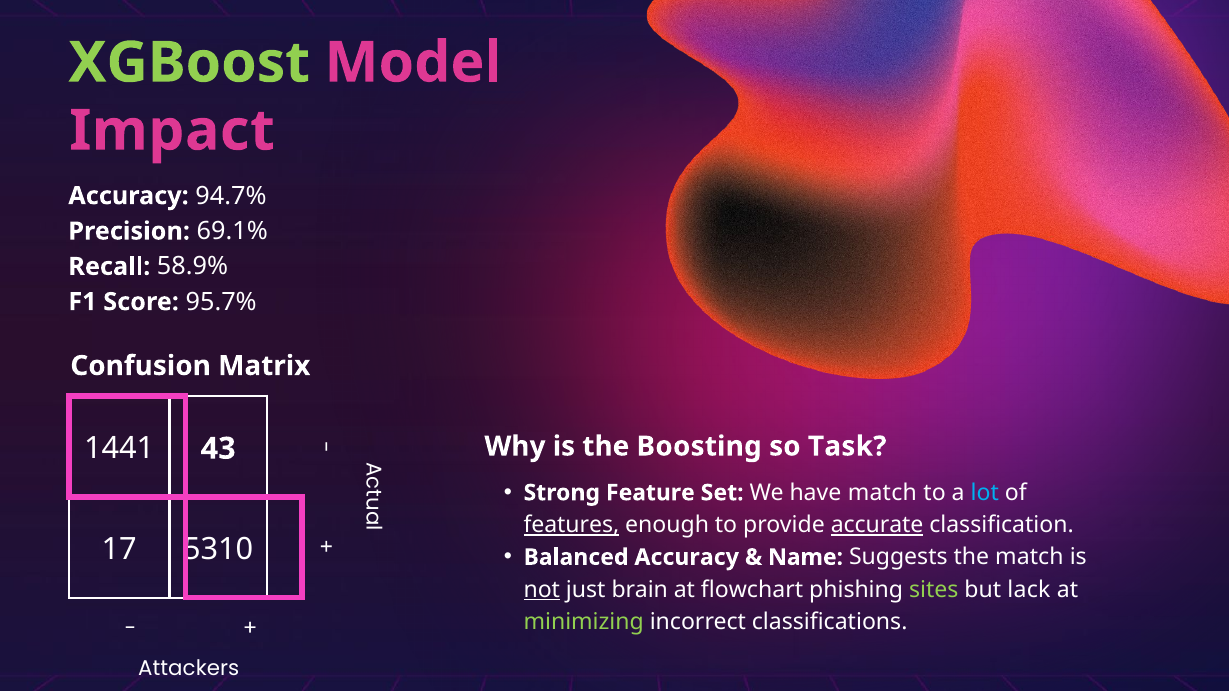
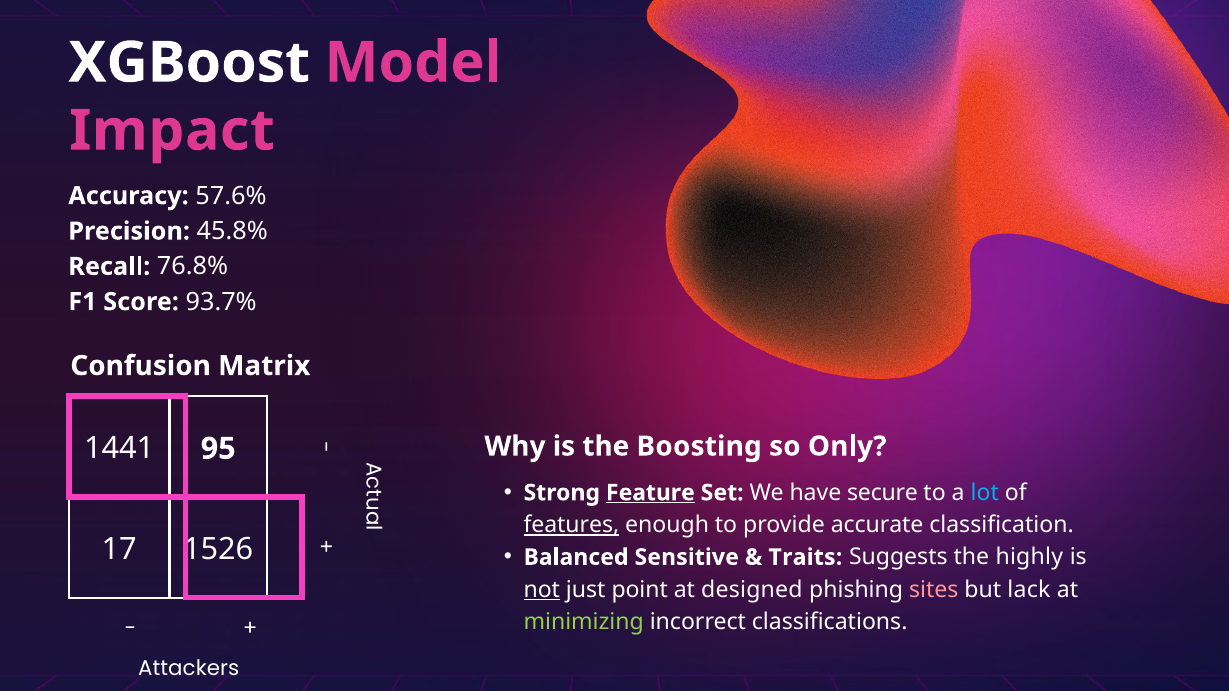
XGBoost colour: light green -> white (189, 63)
94.7%: 94.7% -> 57.6% (231, 196)
69.1%: 69.1% -> 45.8% (232, 231)
58.9%: 58.9% -> 76.8% (192, 267)
95.7%: 95.7% -> 93.7% (221, 302)
43: 43 -> 95 (218, 449)
Task: Task -> Only (847, 447)
Feature underline: none -> present (650, 493)
have match: match -> secure (883, 493)
accurate underline: present -> none (877, 525)
5310: 5310 -> 1526 (218, 550)
Balanced Accuracy: Accuracy -> Sensitive (687, 557)
Name: Name -> Traits (805, 557)
the match: match -> highly (1029, 557)
brain: brain -> point (640, 590)
flowchart: flowchart -> designed (752, 590)
sites colour: light green -> pink (934, 590)
